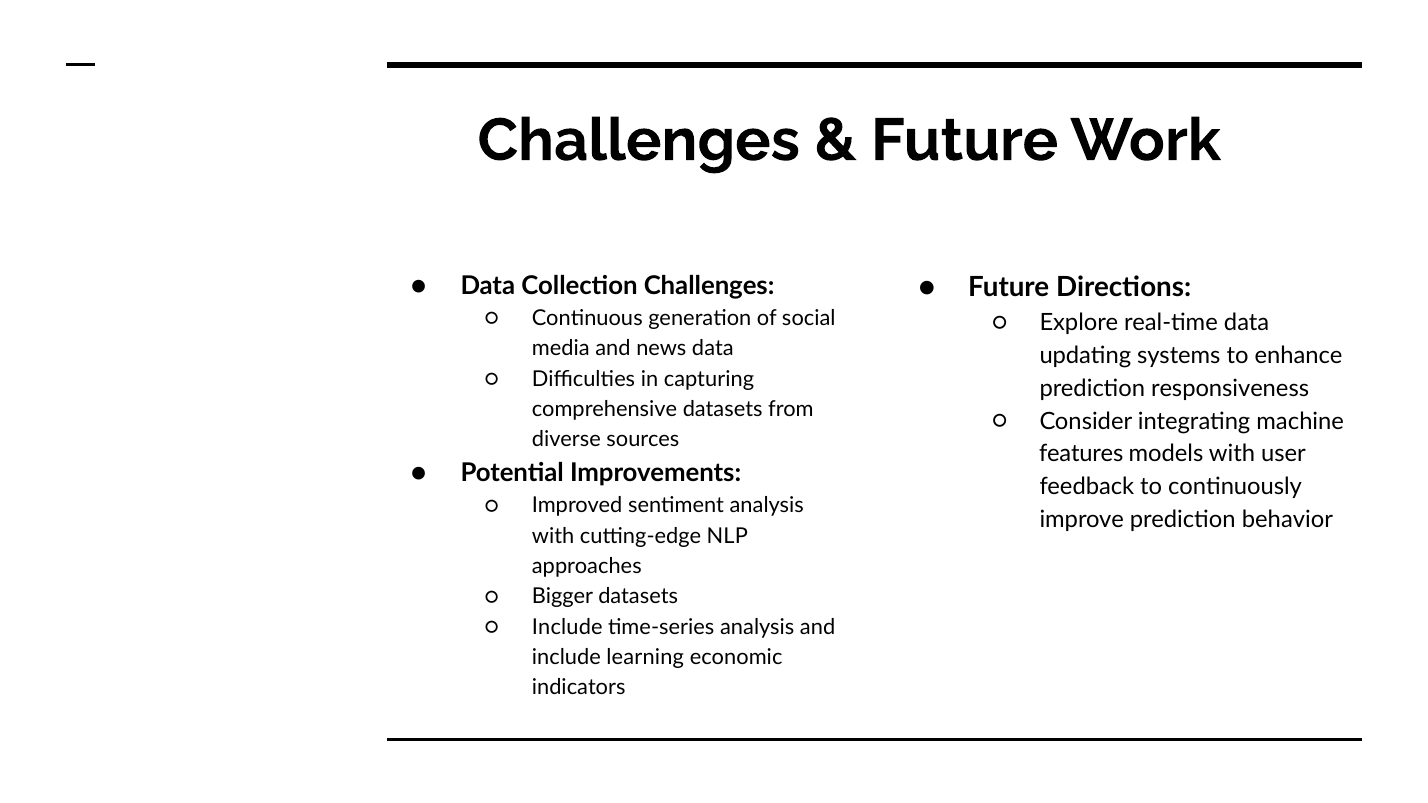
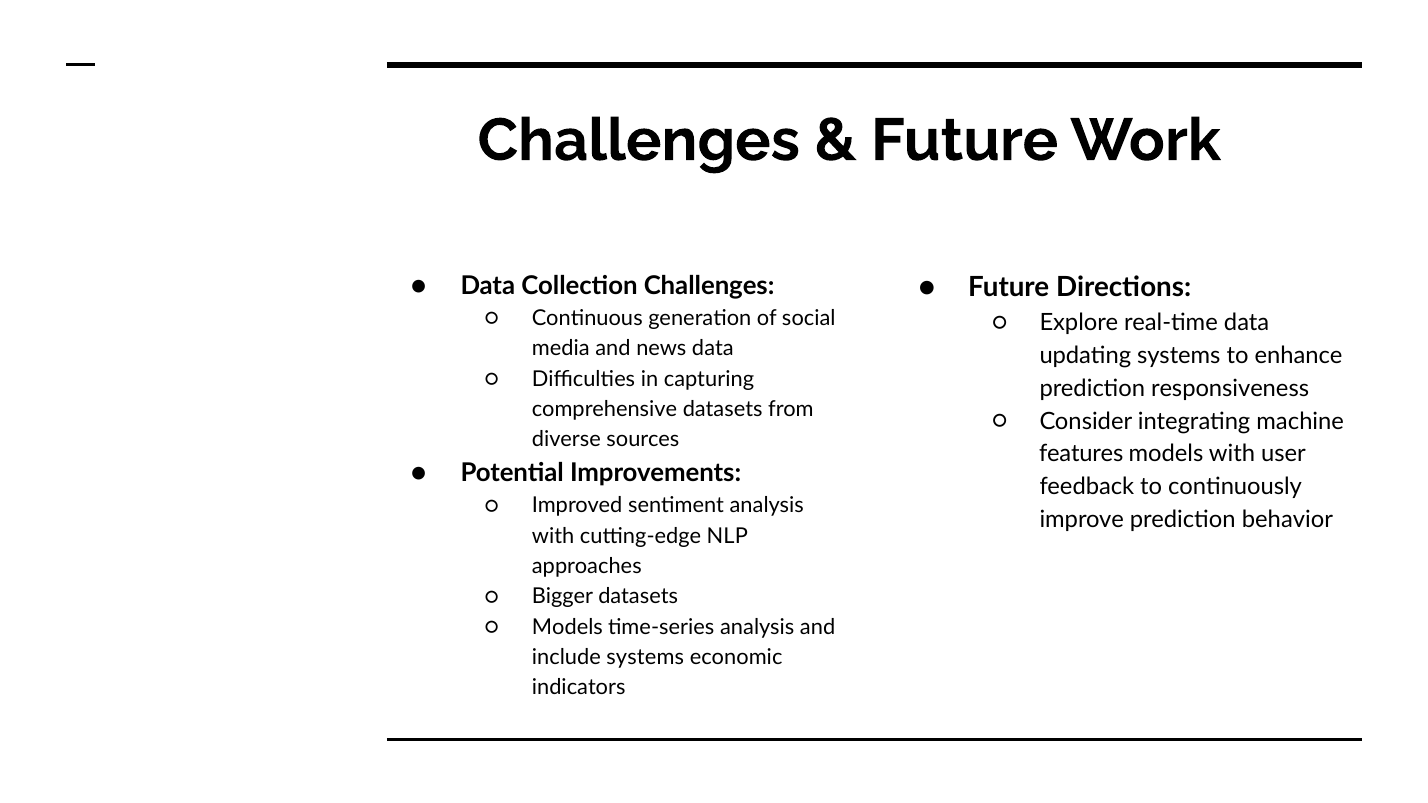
Include: Include -> Models (567, 627)
include learning: learning -> systems (645, 658)
